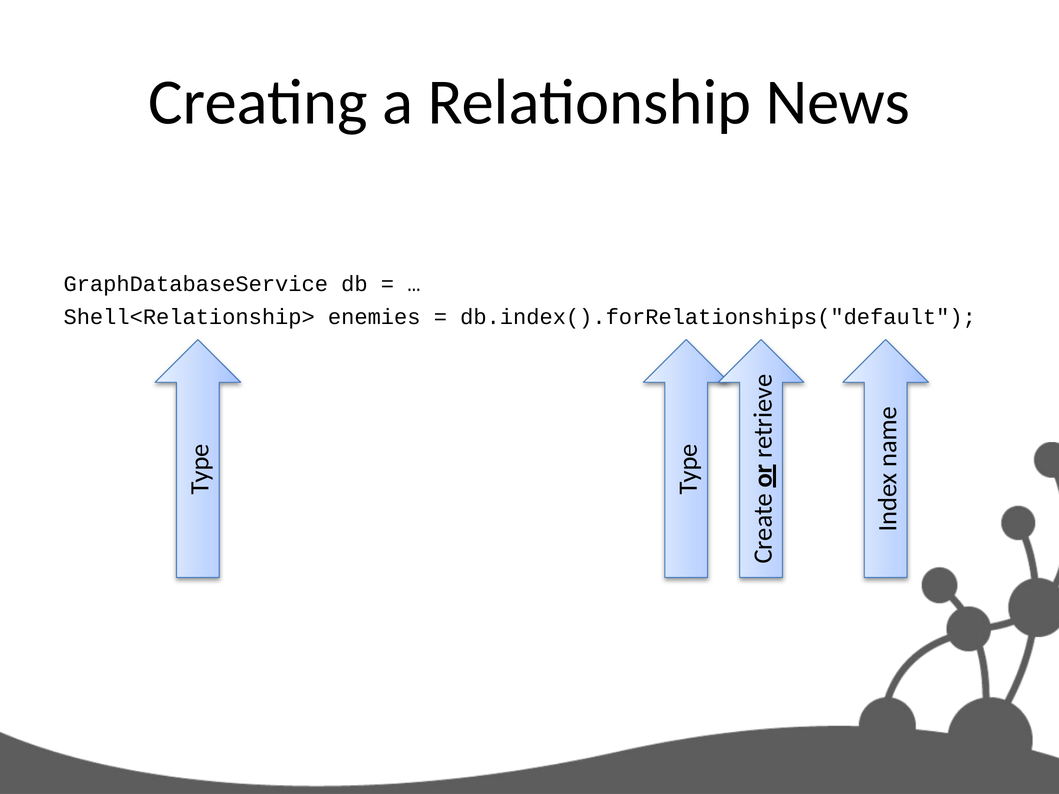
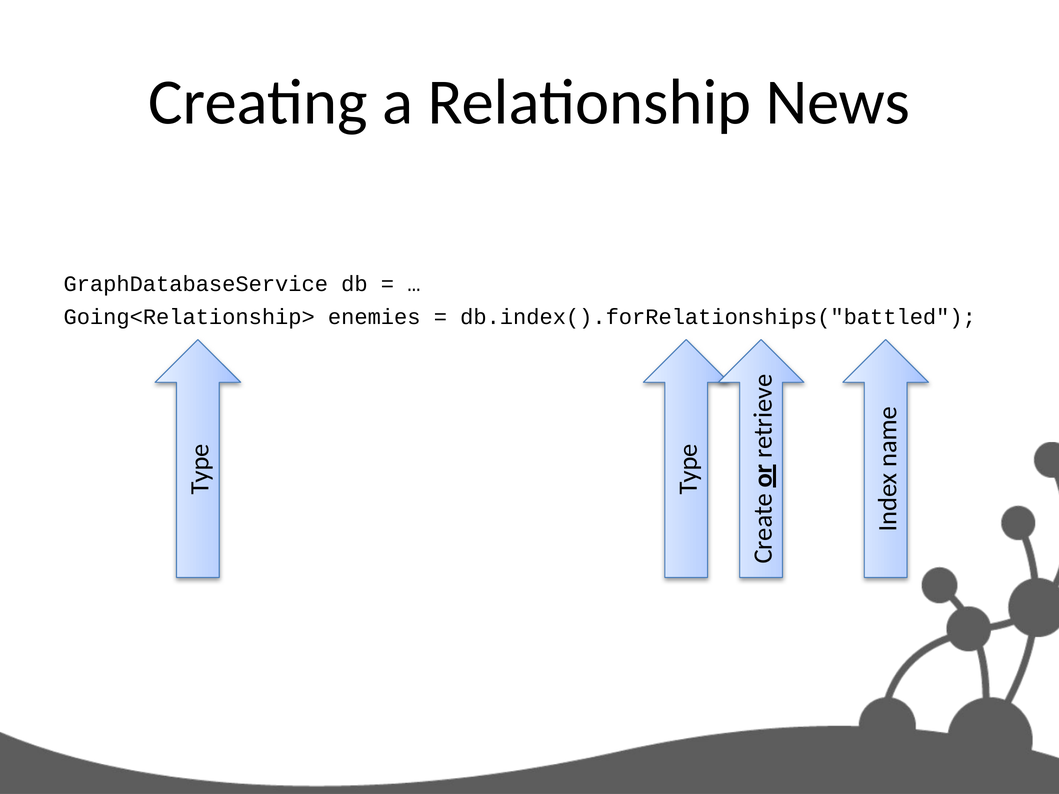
Shell<Relationship>: Shell<Relationship> -> Going<Relationship> (189, 317)
db.index().forRelationships("default: db.index().forRelationships("default -> db.index().forRelationships("battled (718, 317)
